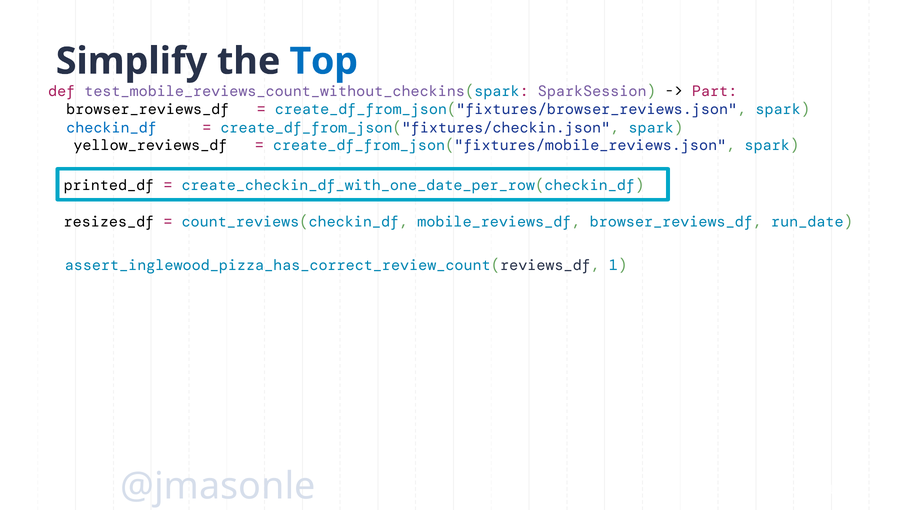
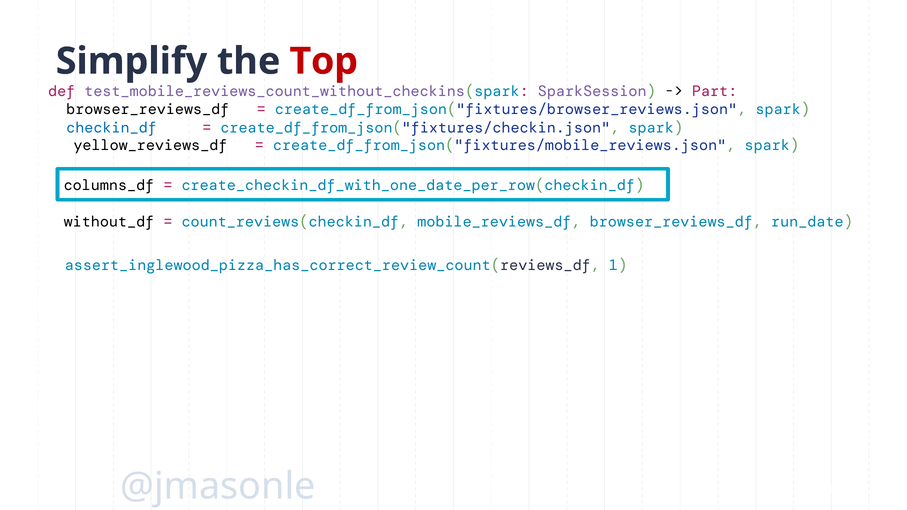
Top colour: blue -> red (324, 61)
printed_df: printed_df -> columns_df (109, 186)
resizes_df: resizes_df -> without_df (109, 222)
